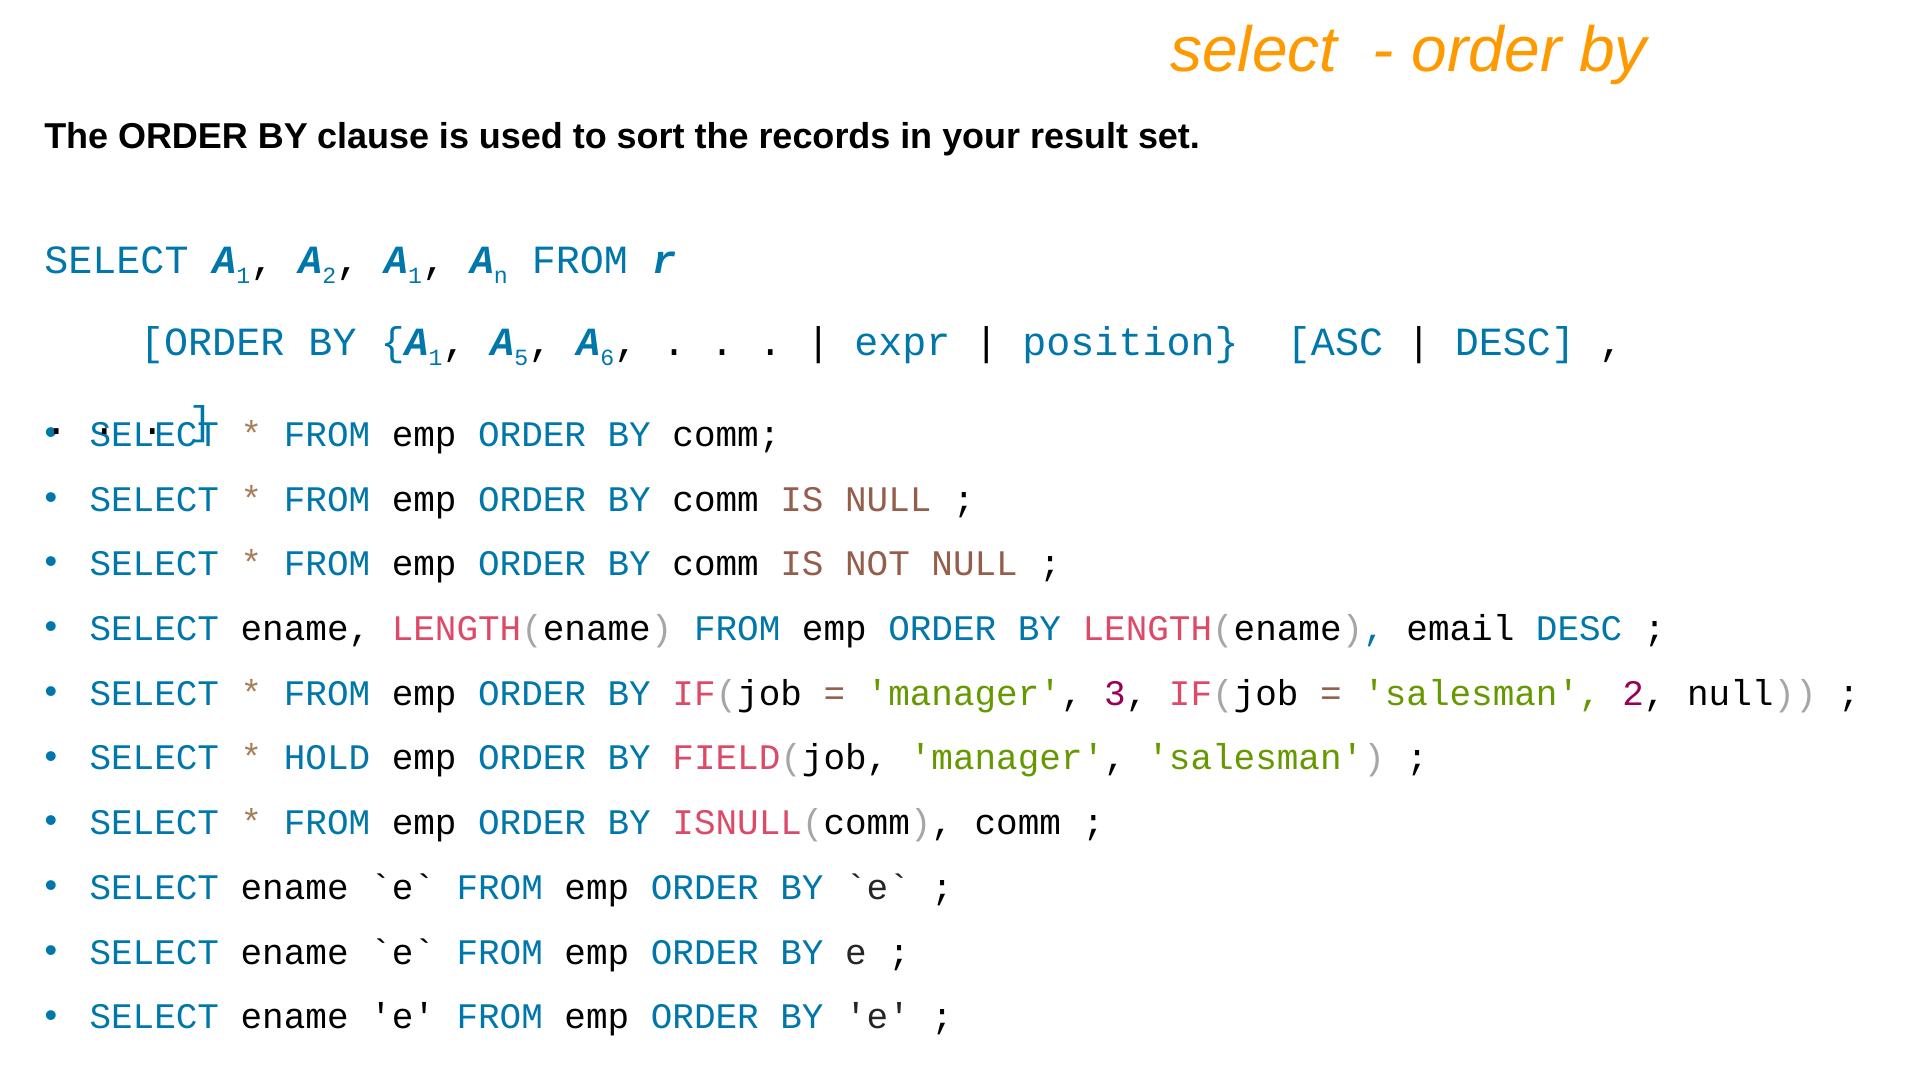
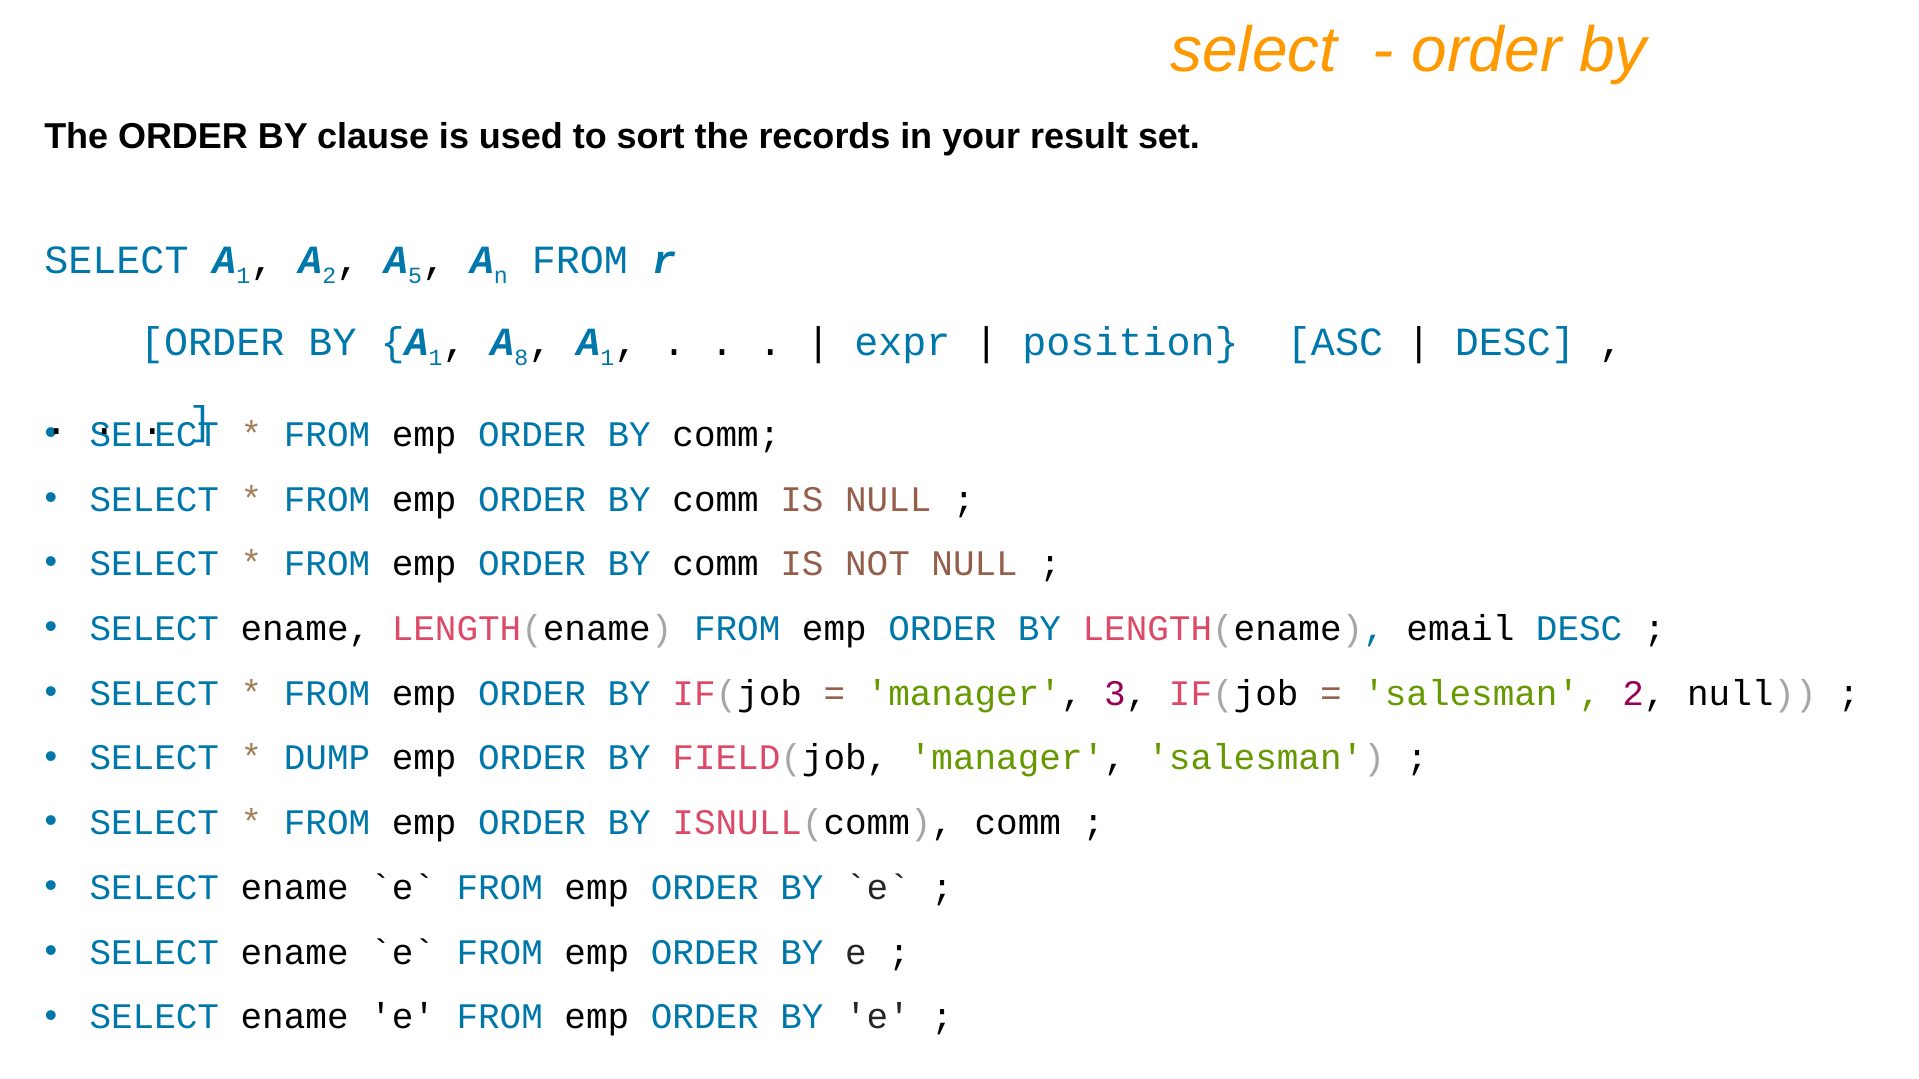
1: 1 -> 5 (415, 276)
5: 5 -> 8 (521, 358)
6: 6 -> 1 (607, 358)
HOLD: HOLD -> DUMP (327, 758)
